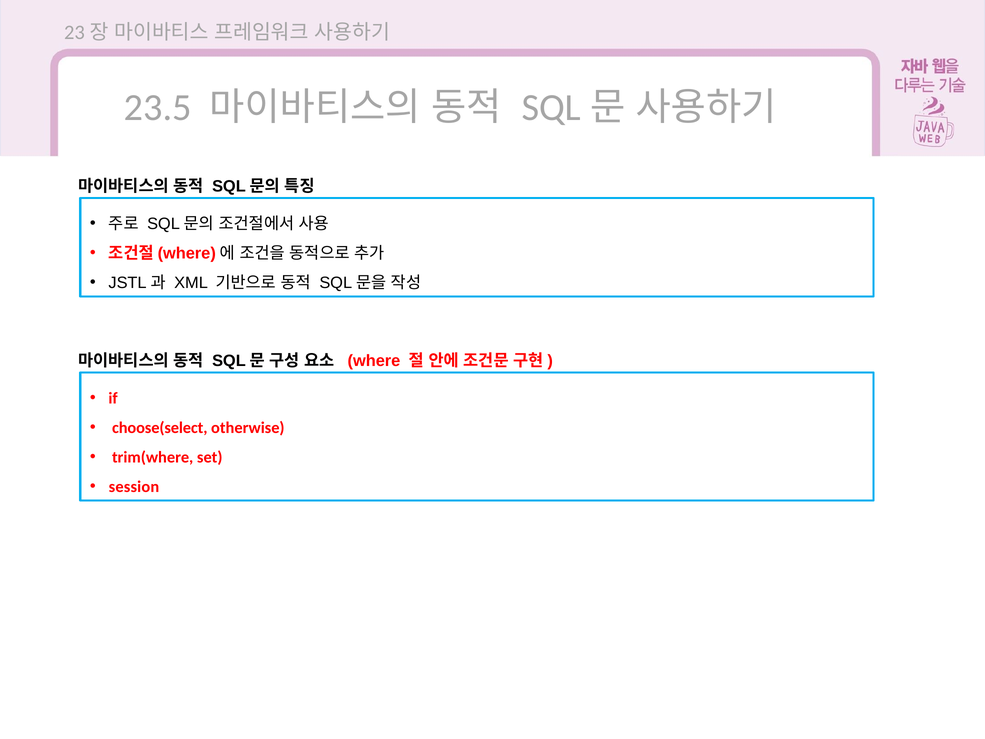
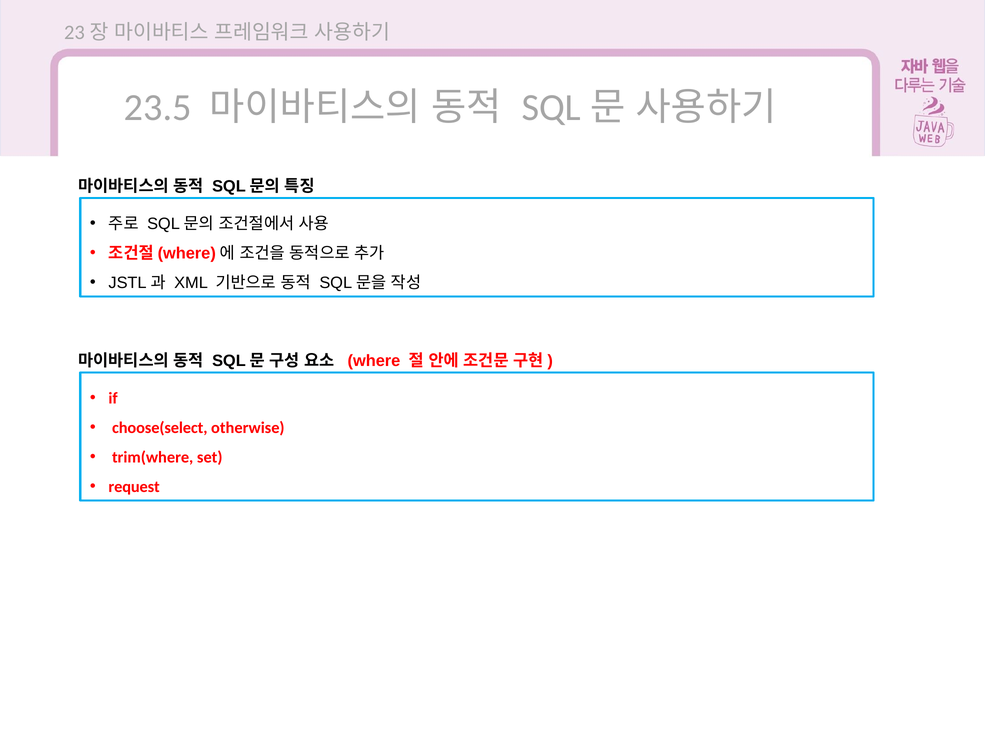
session: session -> request (134, 487)
